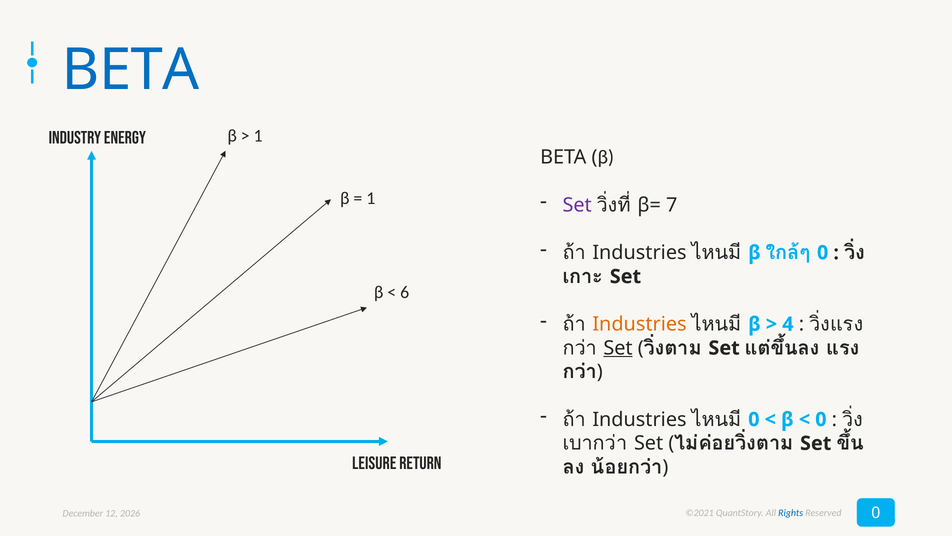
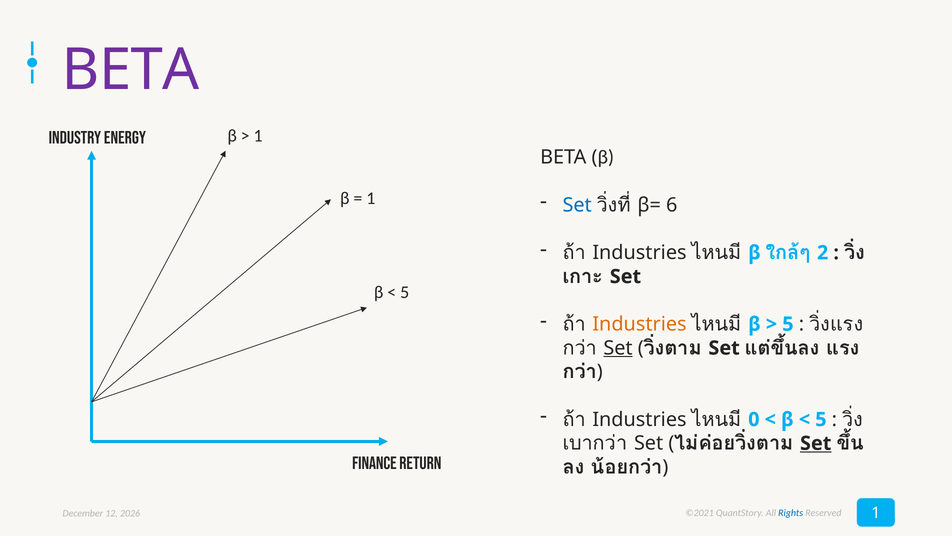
BETA colour: blue -> purple (131, 70)
Set colour: purple -> blue (577, 205)
7: 7 -> 6 (672, 205)
0: 0 -> 2 (823, 253)
6: 6 -> 5 (405, 292)
4: 4 -> 5 (788, 324)
0: 0 -> 5 (821, 419)
Set underline: none -> present (816, 443)
Leisure: Leisure -> Finance (374, 463)
Reserved 0: 0 -> 1 (876, 512)
